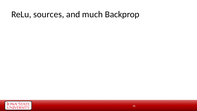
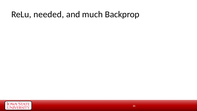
sources: sources -> needed (49, 14)
